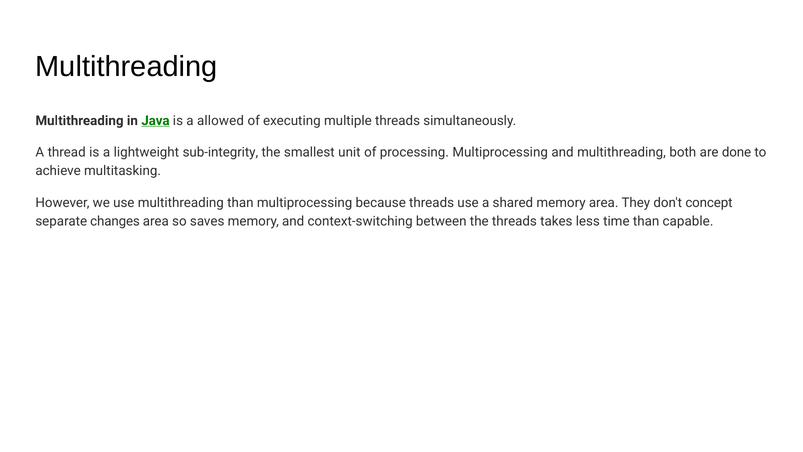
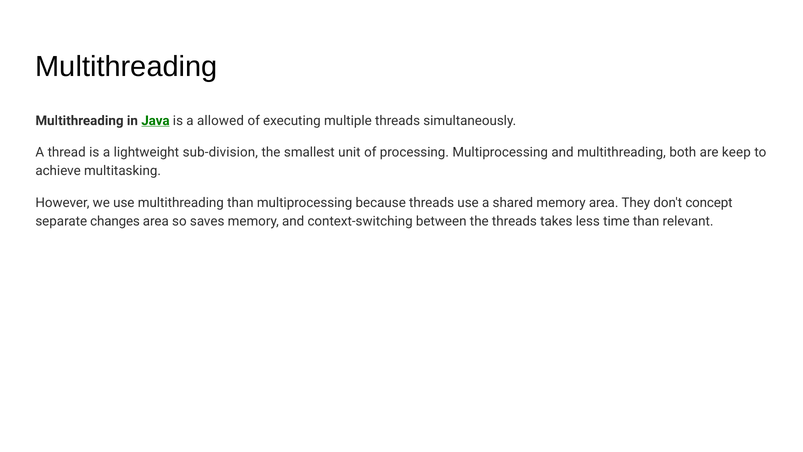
sub-integrity: sub-integrity -> sub-division (220, 152)
done: done -> keep (736, 152)
capable: capable -> relevant (688, 221)
